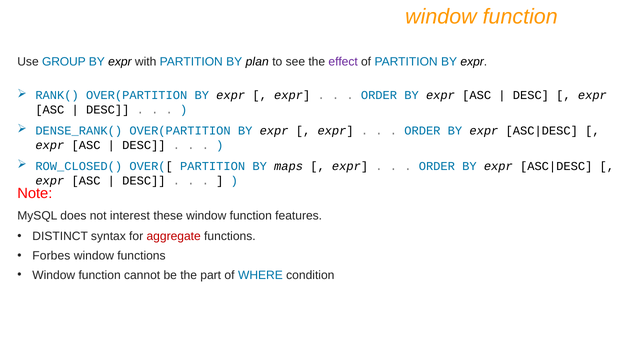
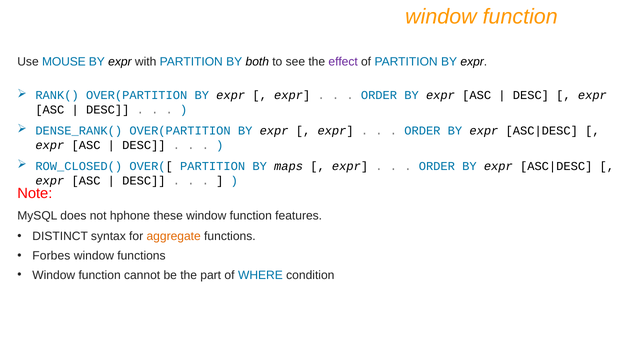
GROUP: GROUP -> MOUSE (64, 62)
plan: plan -> both (257, 62)
interest: interest -> hphone (130, 215)
aggregate colour: red -> orange (174, 236)
